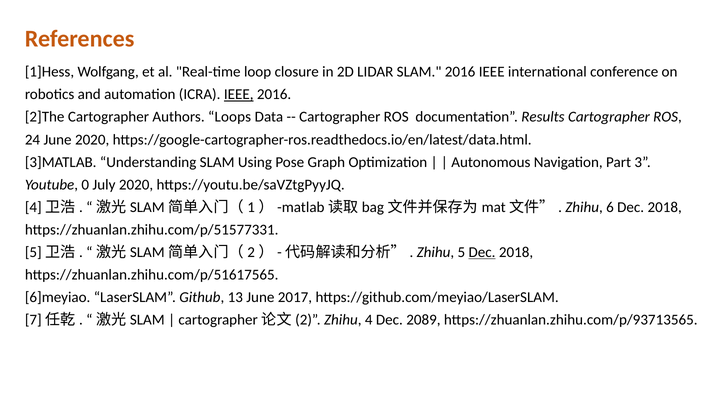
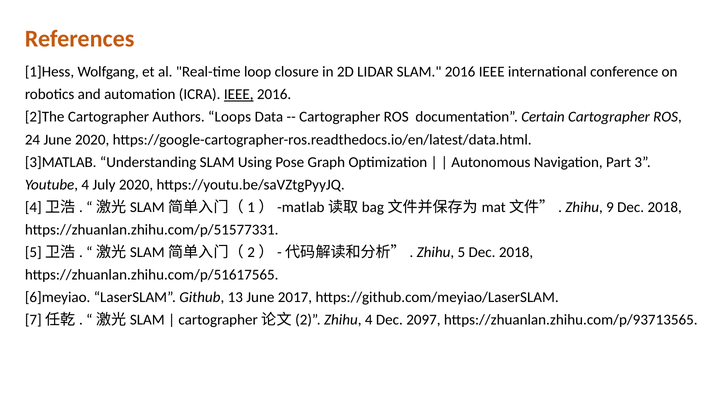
Results: Results -> Certain (543, 117)
Youtube 0: 0 -> 4 (85, 185)
6: 6 -> 9 (610, 207)
Dec underline: present -> none (482, 252)
2089: 2089 -> 2097 (423, 320)
